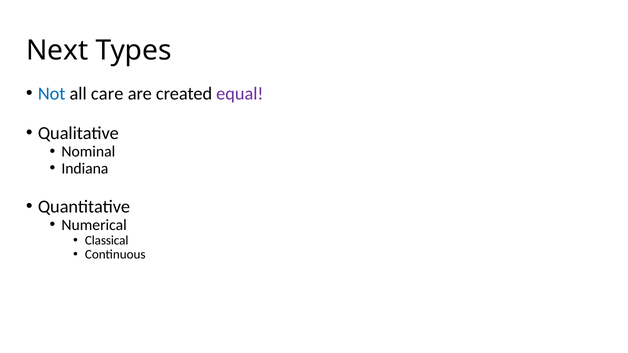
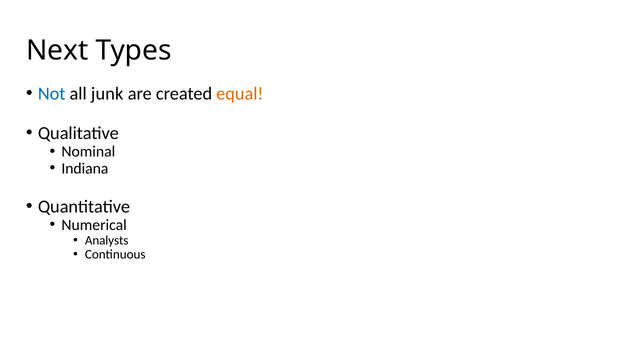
care: care -> junk (107, 94)
equal colour: purple -> orange (240, 94)
Classical: Classical -> Analysts (107, 241)
